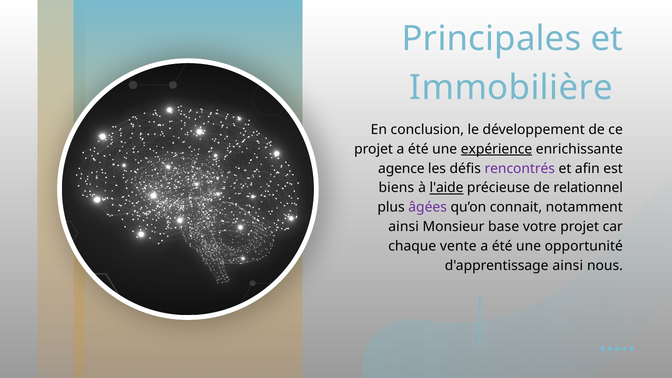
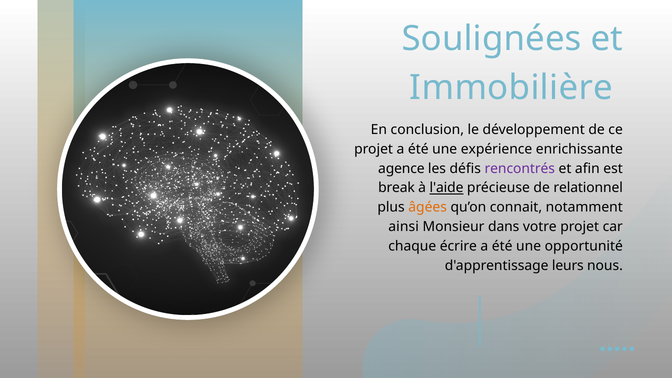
Principales: Principales -> Soulignées (492, 39)
expérience underline: present -> none (497, 149)
biens: biens -> break (396, 188)
âgées colour: purple -> orange (428, 207)
base: base -> dans (504, 227)
vente: vente -> écrire (458, 246)
d'apprentissage ainsi: ainsi -> leurs (568, 265)
